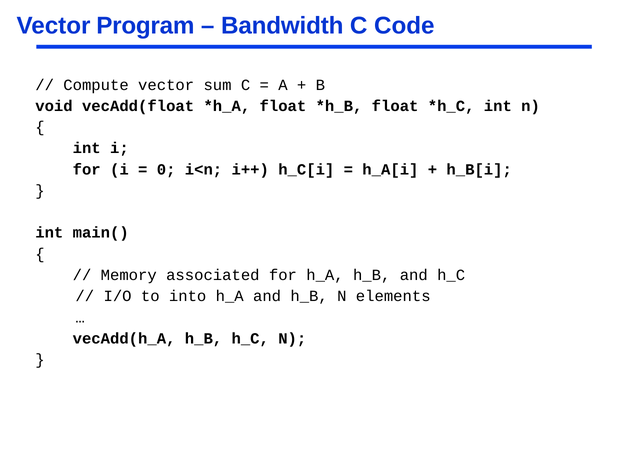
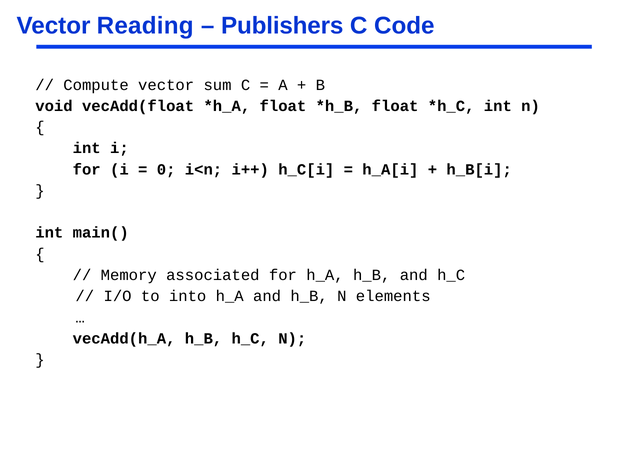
Program: Program -> Reading (145, 26)
Bandwidth: Bandwidth -> Publishers (282, 26)
